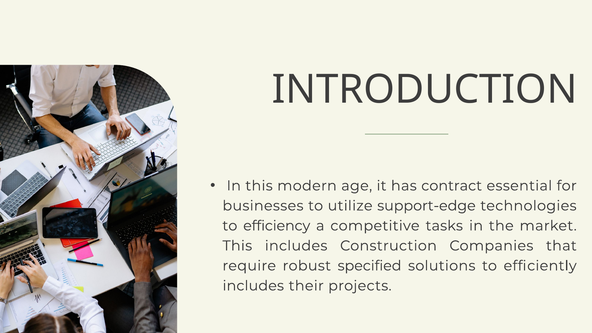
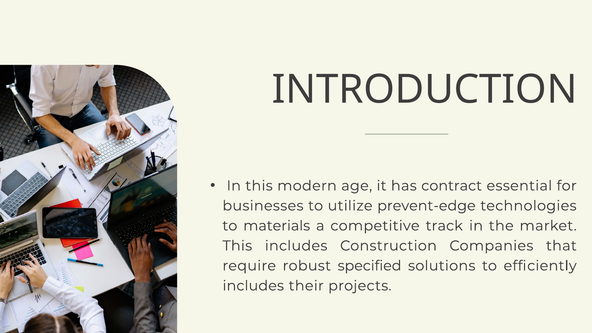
support-edge: support-edge -> prevent-edge (426, 206)
efficiency: efficiency -> materials (277, 226)
tasks: tasks -> track (444, 226)
